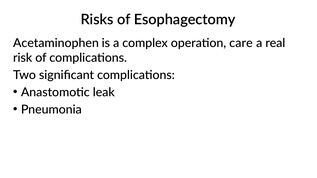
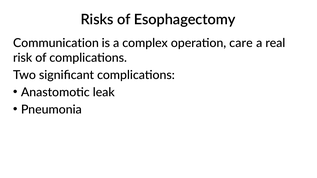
Acetaminophen: Acetaminophen -> Communication (56, 43)
